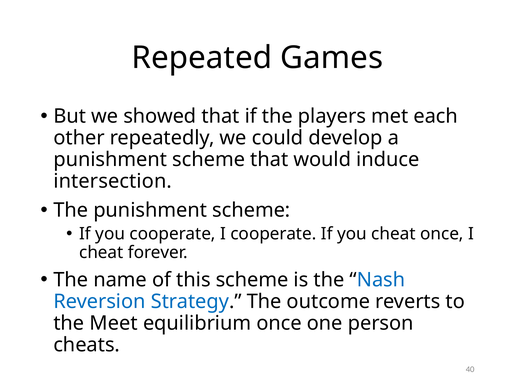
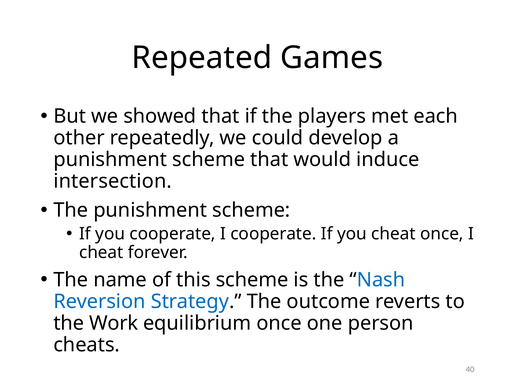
Meet: Meet -> Work (114, 322)
